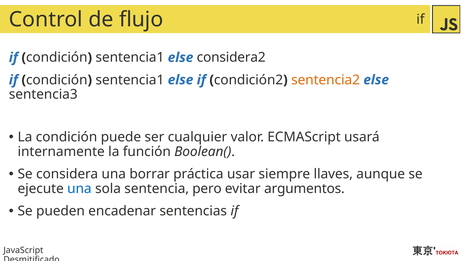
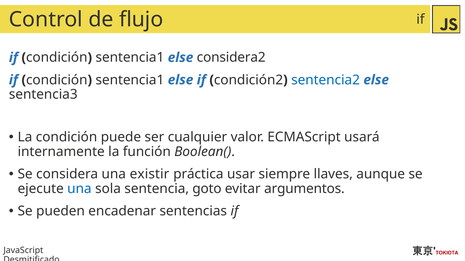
sentencia2 colour: orange -> blue (326, 80)
borrar: borrar -> existir (150, 174)
pero: pero -> goto (207, 189)
